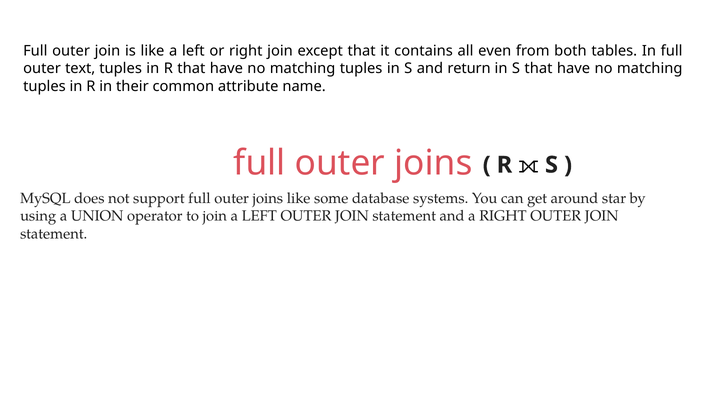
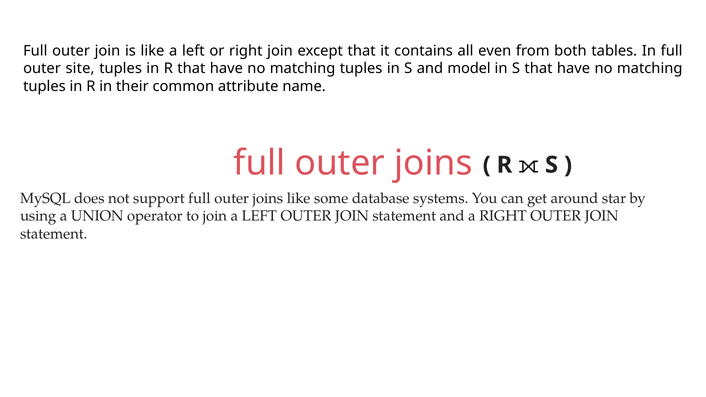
text: text -> site (80, 69)
return: return -> model (469, 69)
